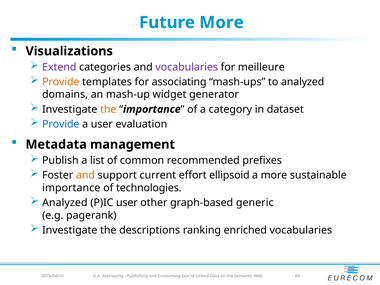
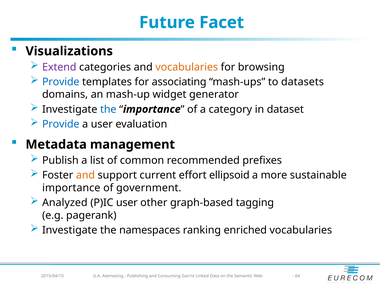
Future More: More -> Facet (222, 22)
vocabularies colour: purple -> orange (187, 67)
meilleure: meilleure -> browsing (261, 67)
Provide colour: orange -> blue (61, 82)
to analyzed: analyzed -> datasets (303, 82)
the colour: orange -> blue (108, 109)
technologies: technologies -> government (149, 188)
generic: generic -> tagging (255, 203)
descriptions: descriptions -> namespaces (150, 230)
